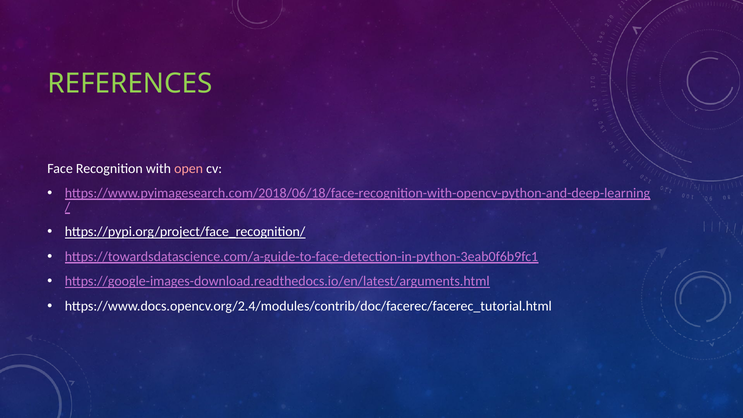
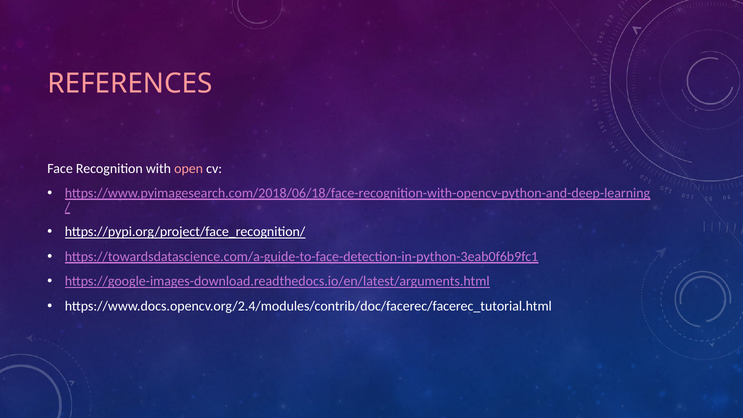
REFERENCES colour: light green -> pink (130, 83)
